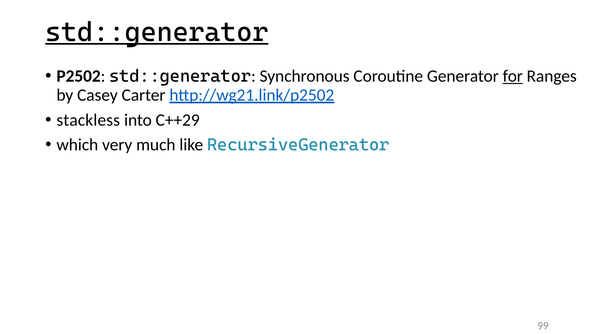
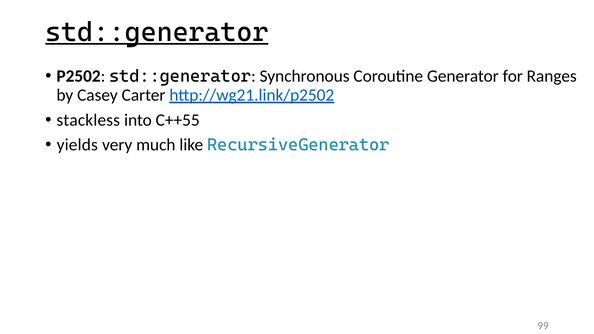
for underline: present -> none (513, 76)
C++29: C++29 -> C++55 (178, 120)
which: which -> yields (77, 145)
